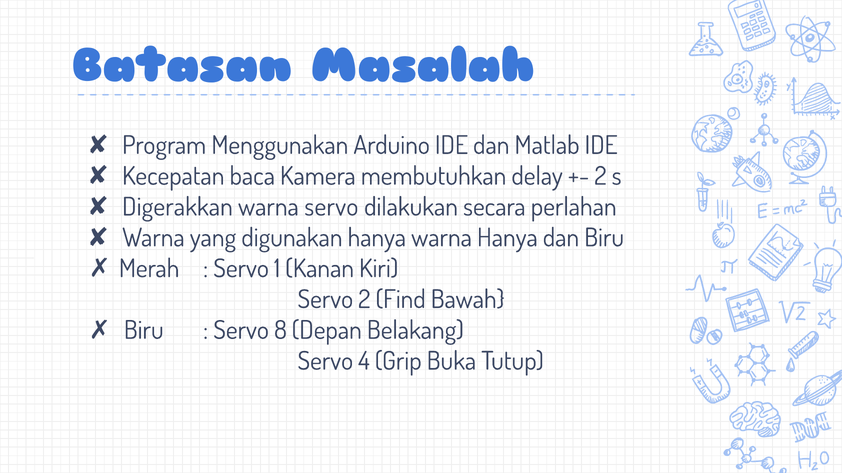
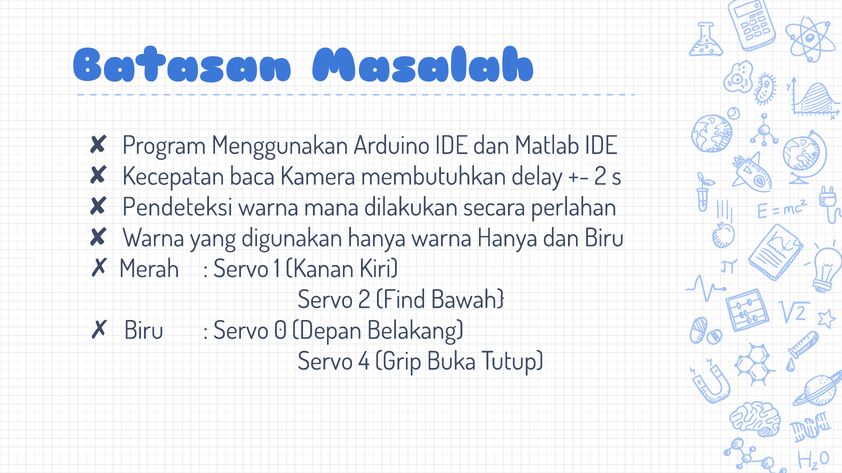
Digerakkan: Digerakkan -> Pendeteksi (177, 207)
warna servo: servo -> mana (331, 207)
8: 8 -> 0 (280, 331)
